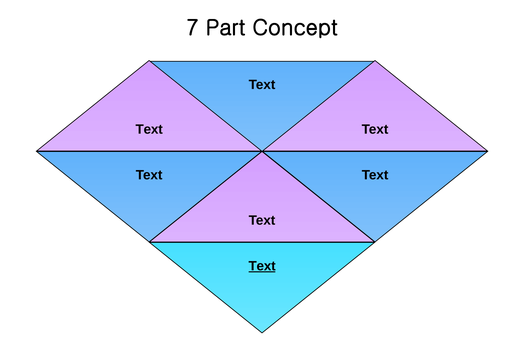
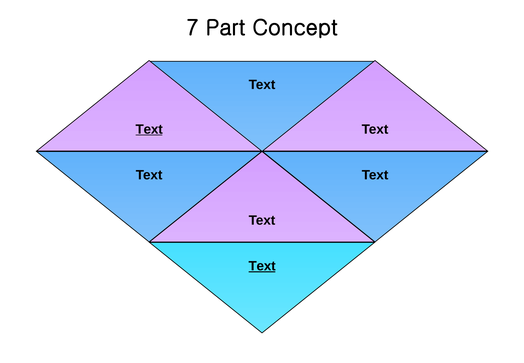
Text underline: none -> present (149, 129)
